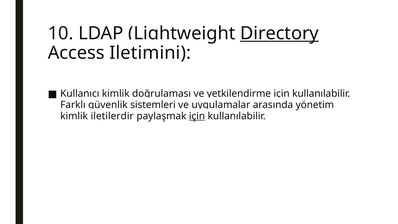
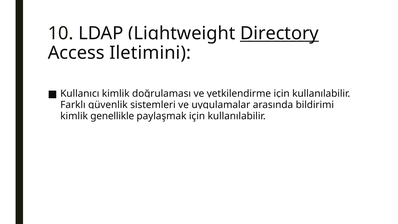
yönetim: yönetim -> bildirimi (315, 105)
iletilerdir: iletilerdir -> genellikle (112, 116)
için underline: present -> none (197, 116)
